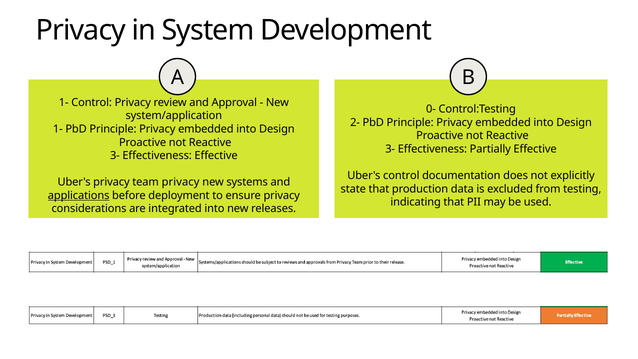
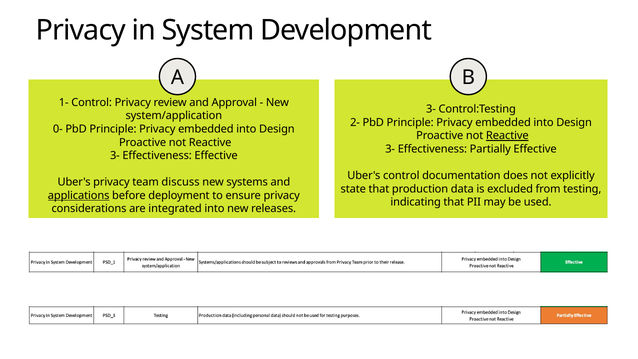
0-: 0- -> 3- (431, 109)
1-: 1- -> 0- (58, 129)
Reactive underline: none -> present (507, 136)
team privacy: privacy -> discuss (181, 182)
